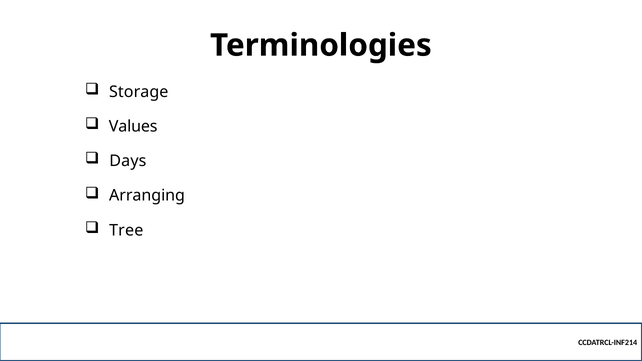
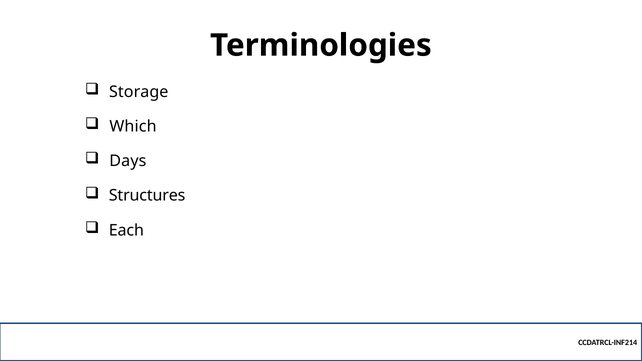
Values: Values -> Which (133, 126)
Arranging: Arranging -> Structures (147, 196)
Tree: Tree -> Each (126, 230)
